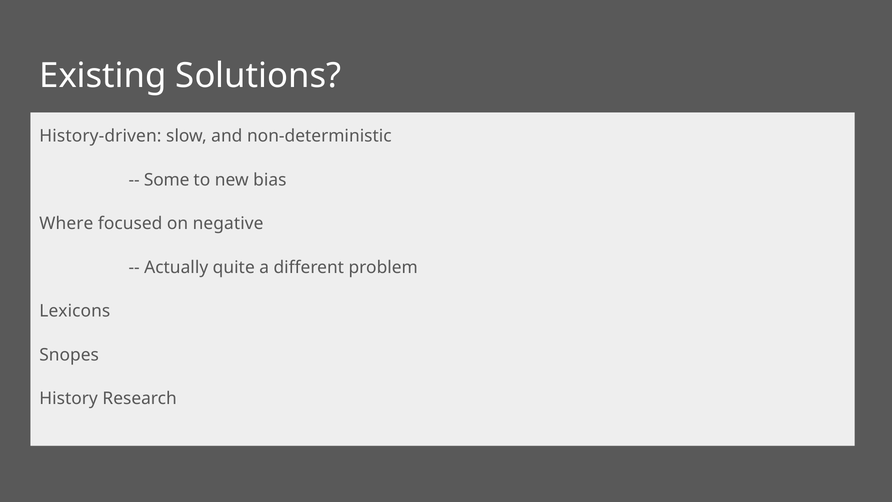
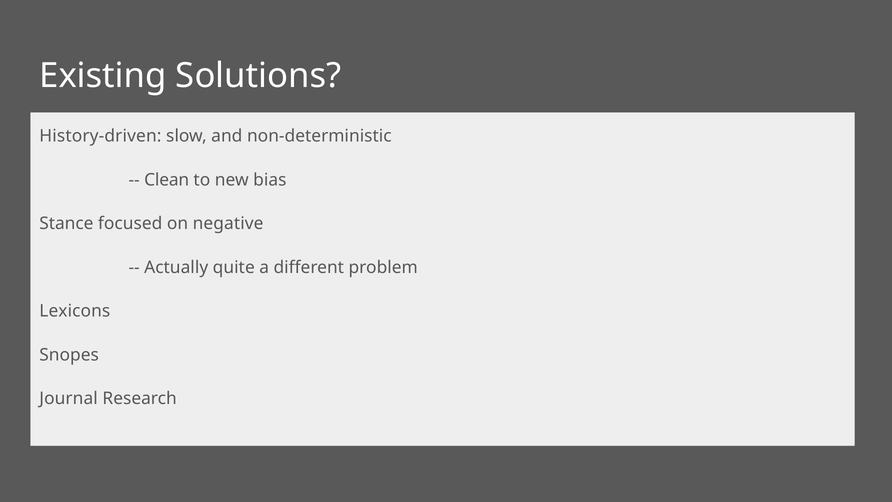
Some: Some -> Clean (167, 180)
Where: Where -> Stance (66, 223)
History: History -> Journal (69, 398)
